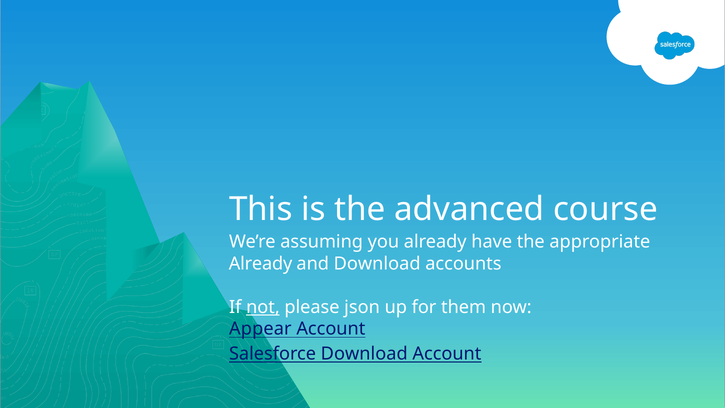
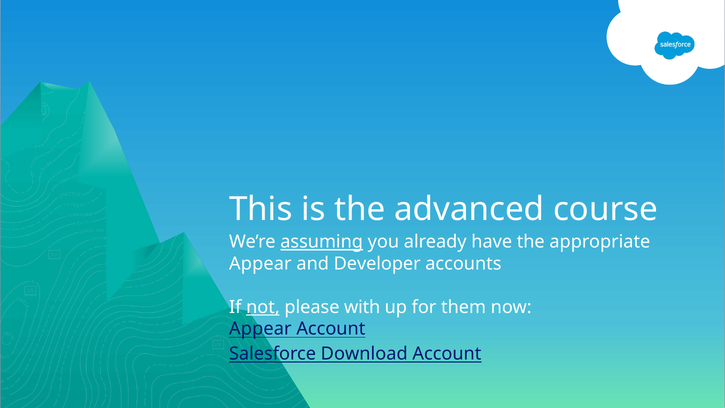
assuming underline: none -> present (322, 242)
Already: Already -> Appear (260, 264)
and Download: Download -> Developer (377, 264)
json: json -> with (362, 307)
